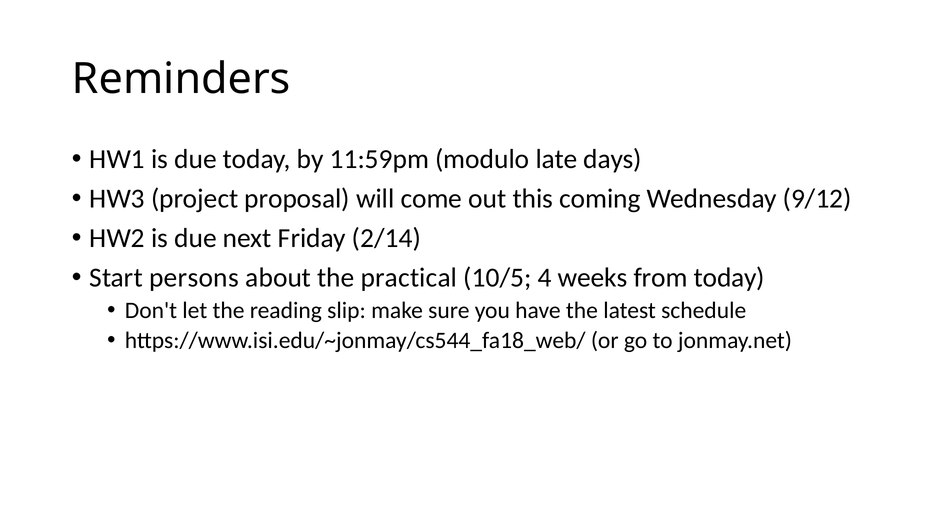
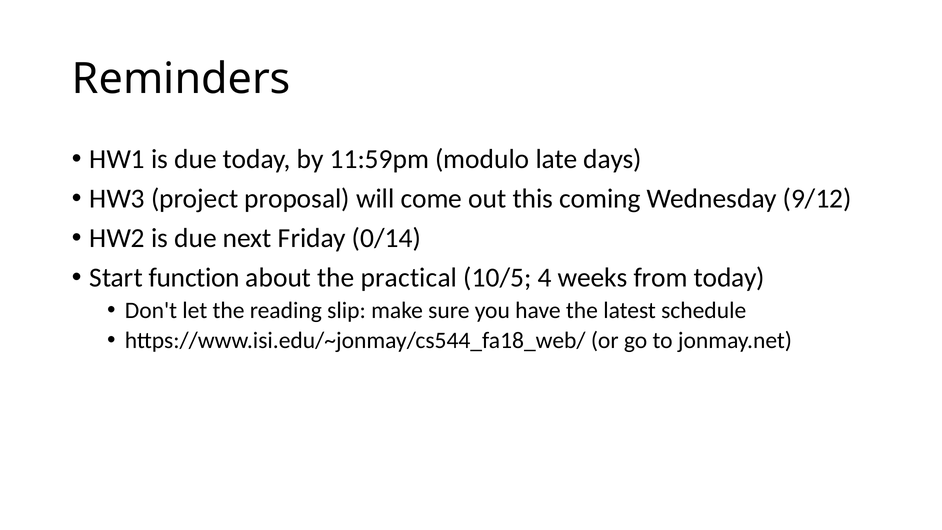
2/14: 2/14 -> 0/14 (386, 238)
persons: persons -> function (194, 278)
